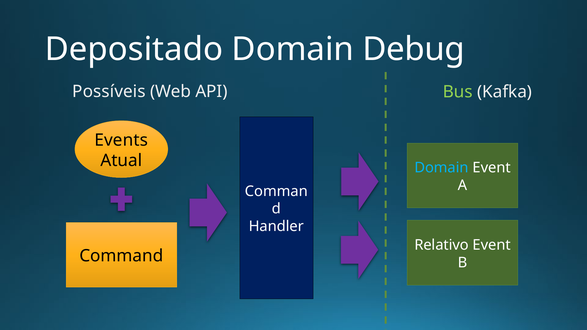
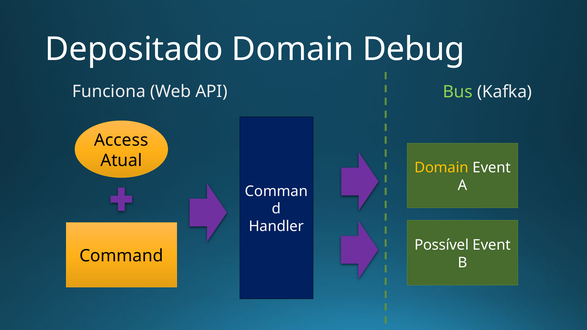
Possíveis: Possíveis -> Funciona (109, 91)
Events: Events -> Access (121, 140)
Domain colour: light blue -> yellow (442, 168)
Relativo: Relativo -> Possível (442, 245)
